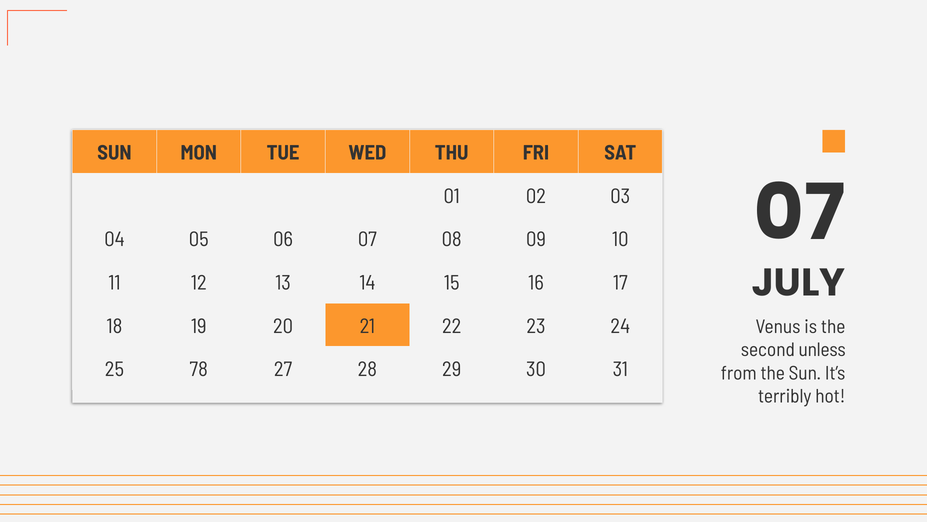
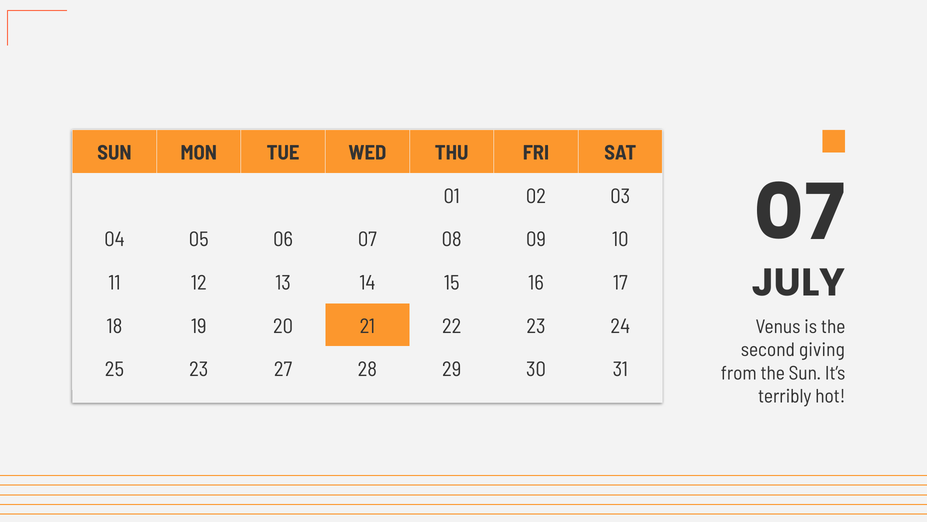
unless: unless -> giving (822, 350)
25 78: 78 -> 23 (199, 369)
